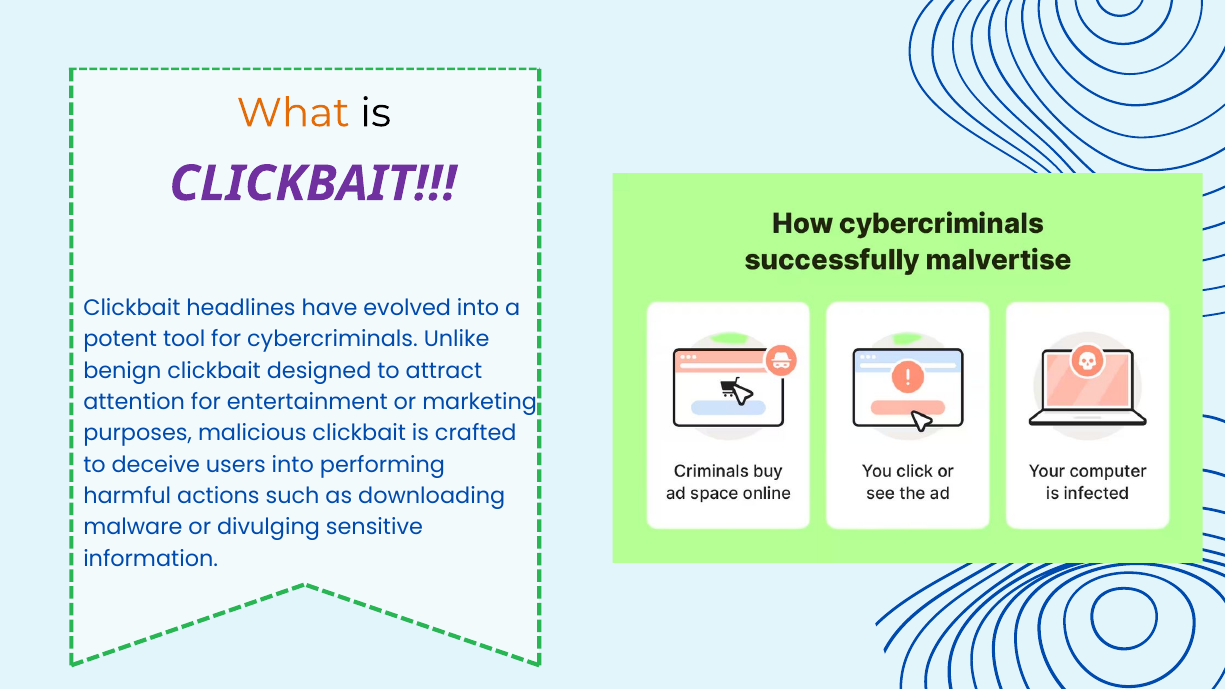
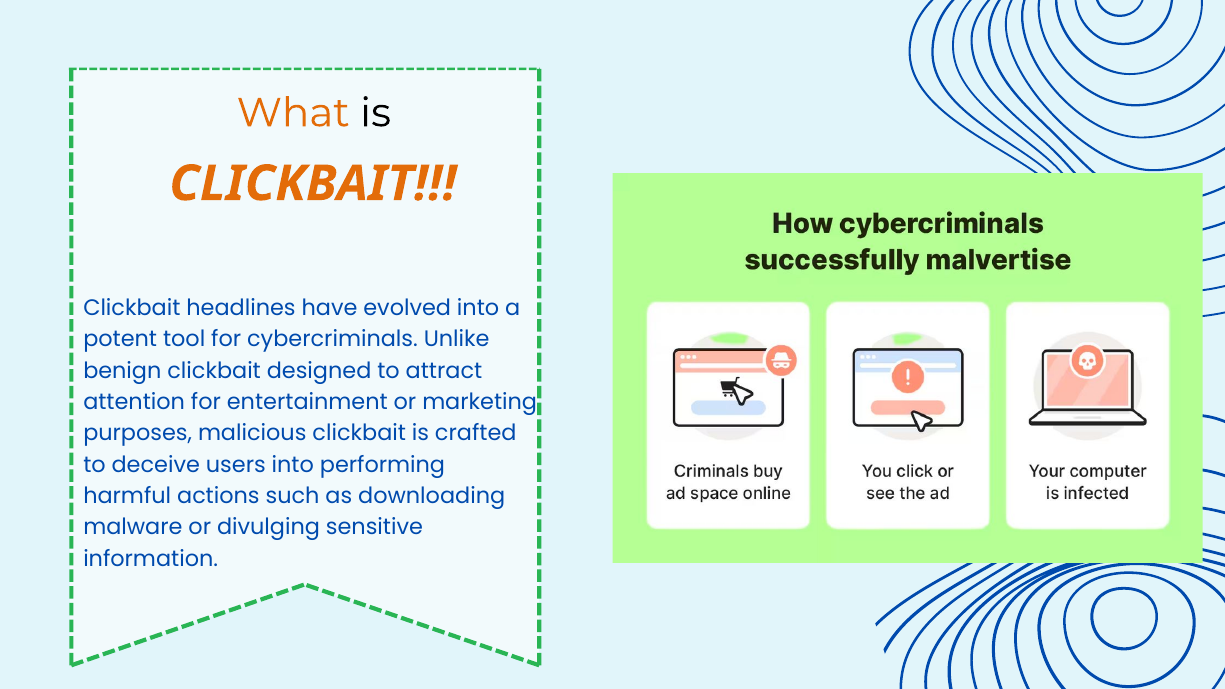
CLICKBAIT colour: purple -> orange (313, 184)
